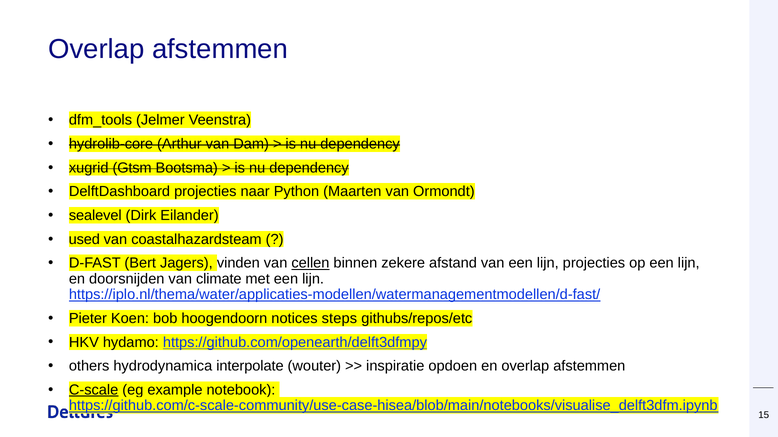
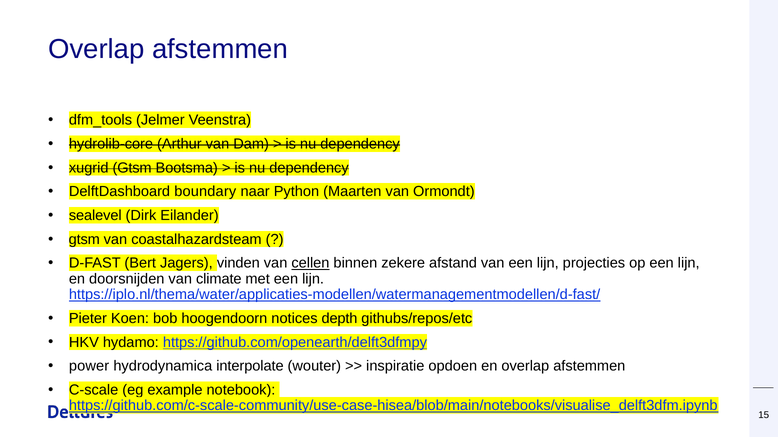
DelftDashboard projecties: projecties -> boundary (205, 192)
used: used -> gtsm (84, 240)
steps: steps -> depth (340, 319)
others: others -> power (89, 367)
C-scale underline: present -> none (94, 390)
